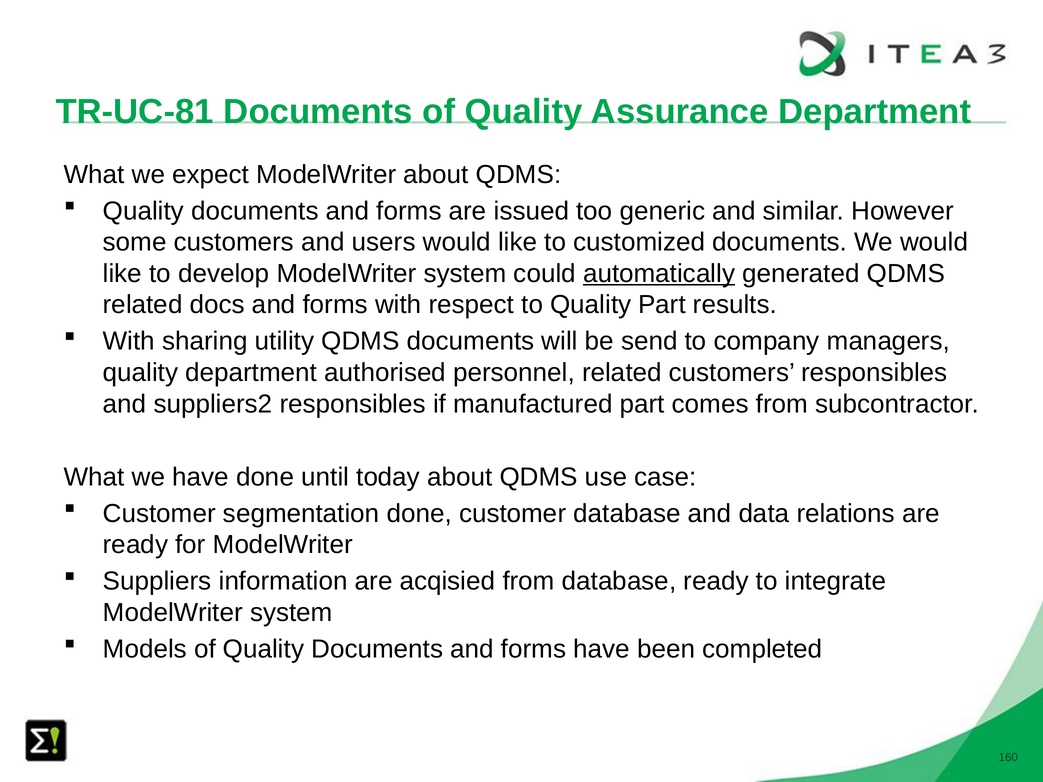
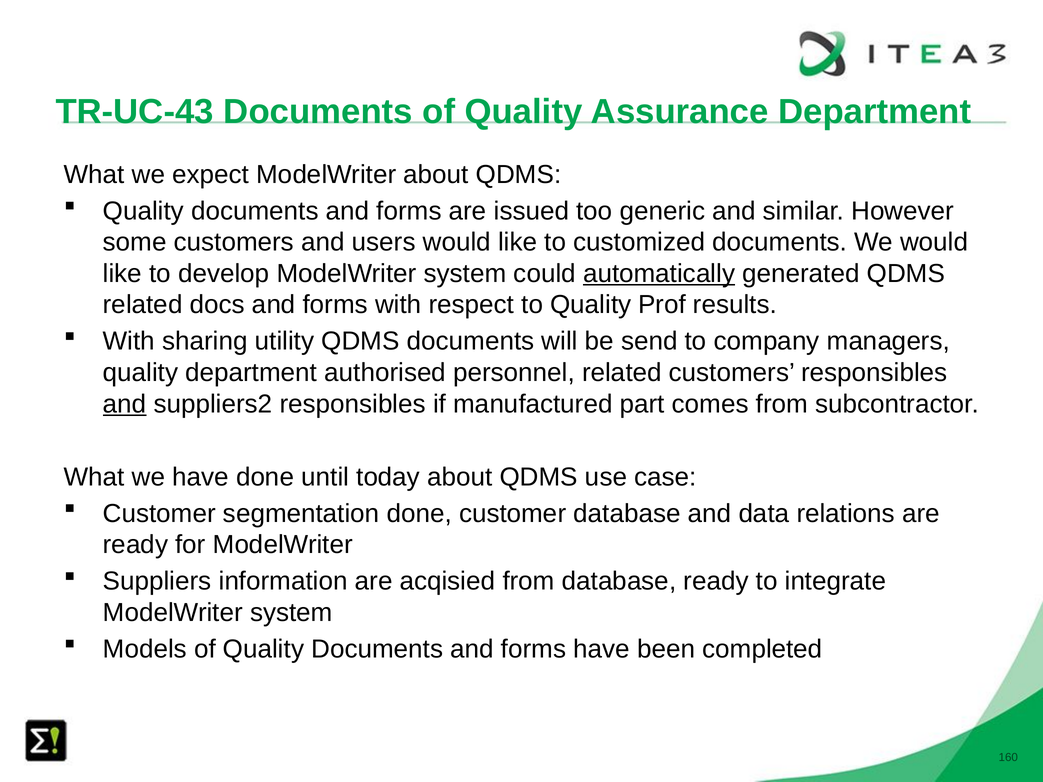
TR-UC-81: TR-UC-81 -> TR-UC-43 (135, 112)
Quality Part: Part -> Prof (662, 305)
and underline: none -> present (125, 404)
